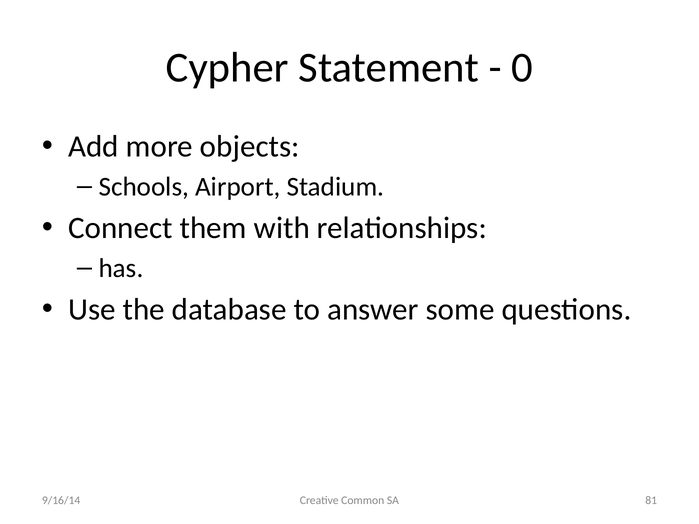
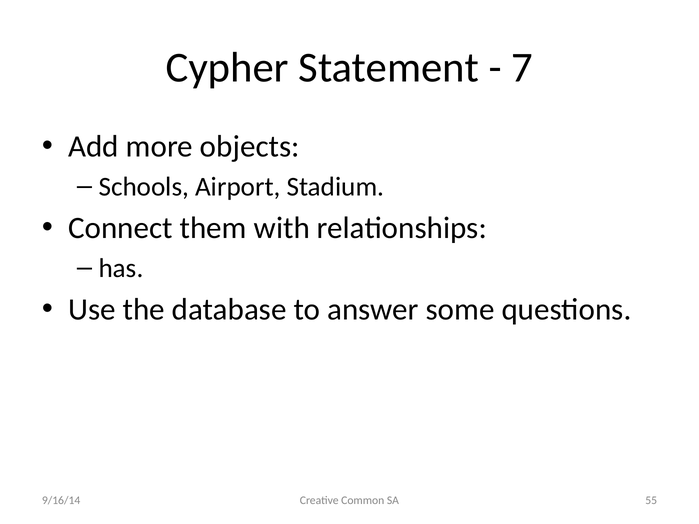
0: 0 -> 7 (522, 68)
81: 81 -> 55 (651, 501)
